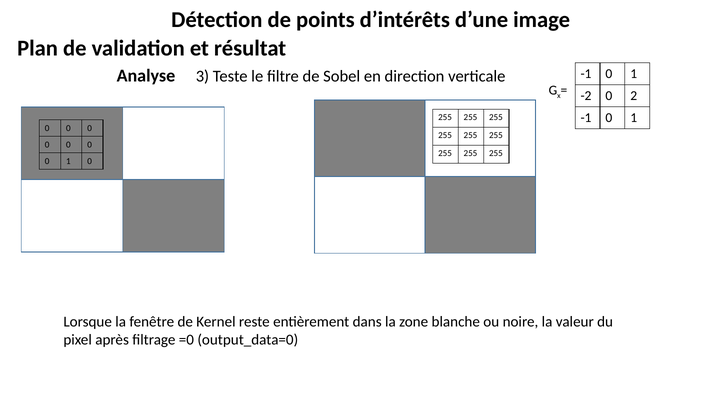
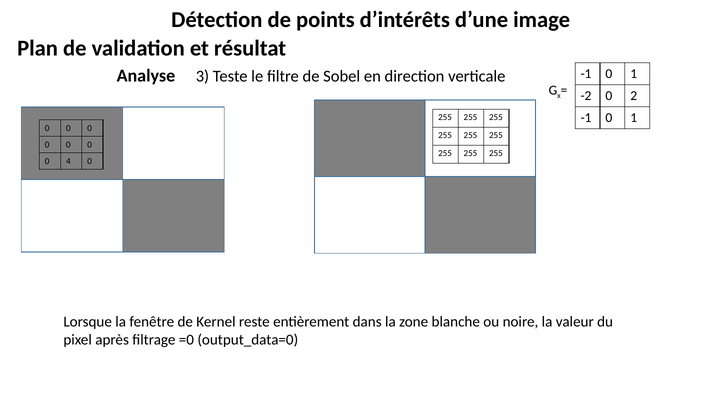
1: 1 -> 4 (68, 161)
